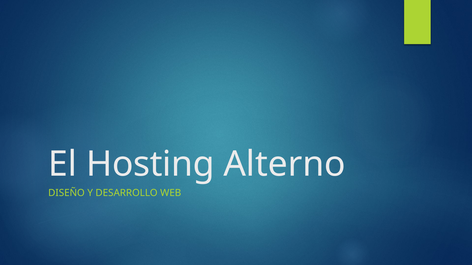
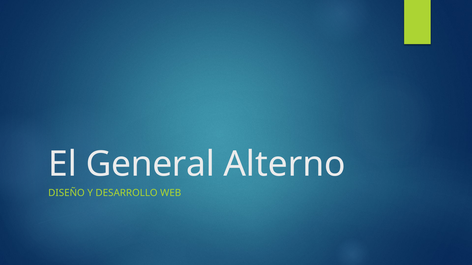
Hosting: Hosting -> General (150, 164)
